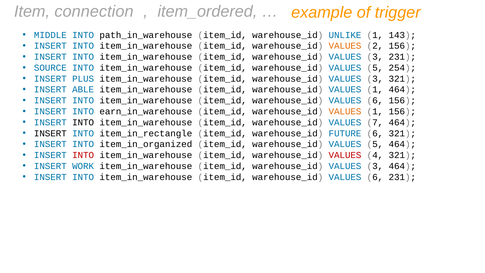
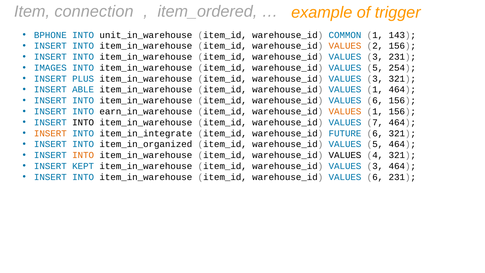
MIDDLE: MIDDLE -> BPHONE (50, 35)
path_in_warehouse: path_in_warehouse -> unit_in_warehouse (146, 35)
UNLIKE: UNLIKE -> COMMON (345, 35)
SOURCE: SOURCE -> IMAGES (50, 68)
INSERT colour: black -> orange (50, 133)
item_in_rectangle: item_in_rectangle -> item_in_integrate (146, 133)
INTO colour: red -> orange (83, 155)
VALUES colour: red -> black (345, 155)
WORK: WORK -> KEPT (83, 166)
